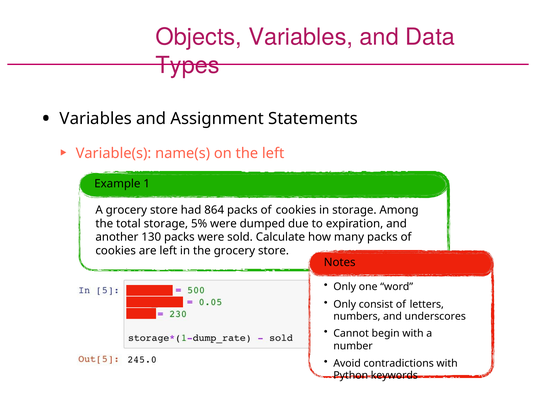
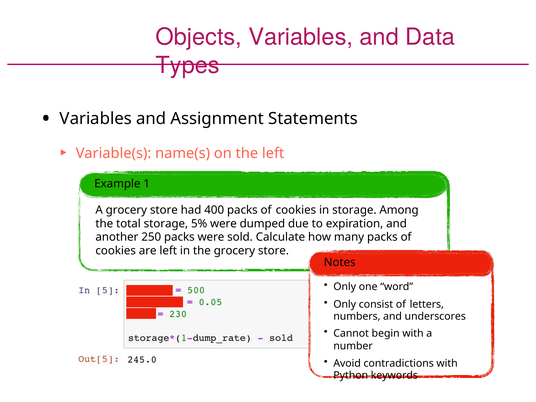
864: 864 -> 400 (214, 210)
130: 130 -> 250 (151, 237)
